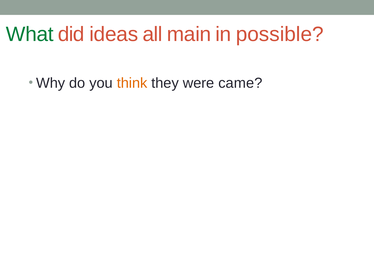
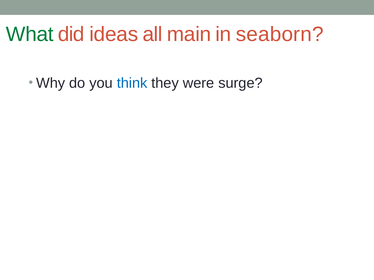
possible: possible -> seaborn (280, 34)
think colour: orange -> blue (132, 83)
came: came -> surge (241, 83)
